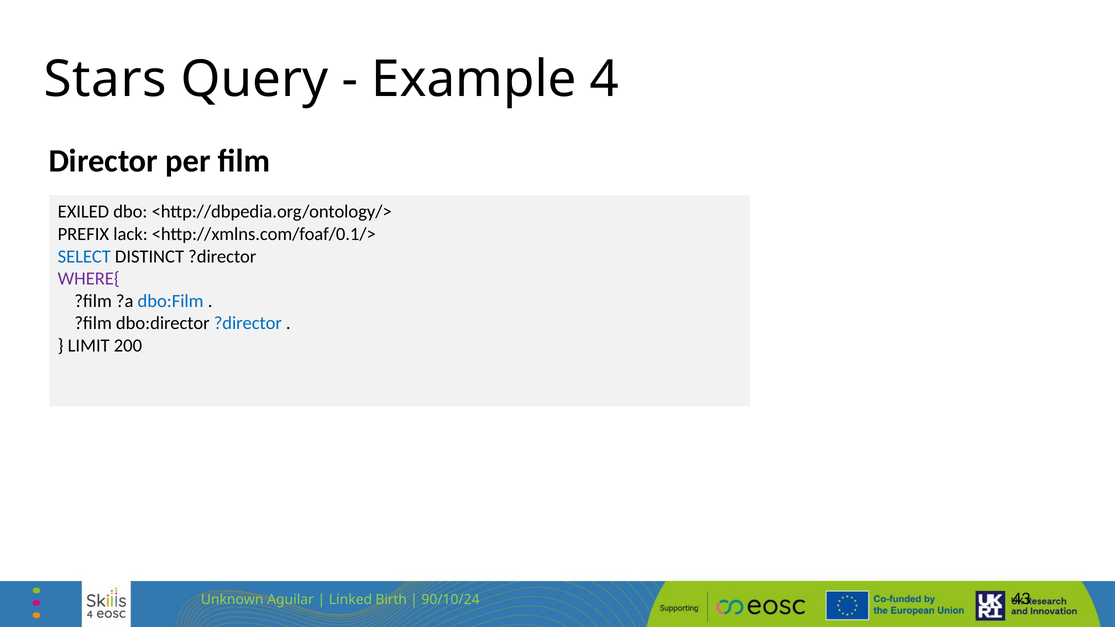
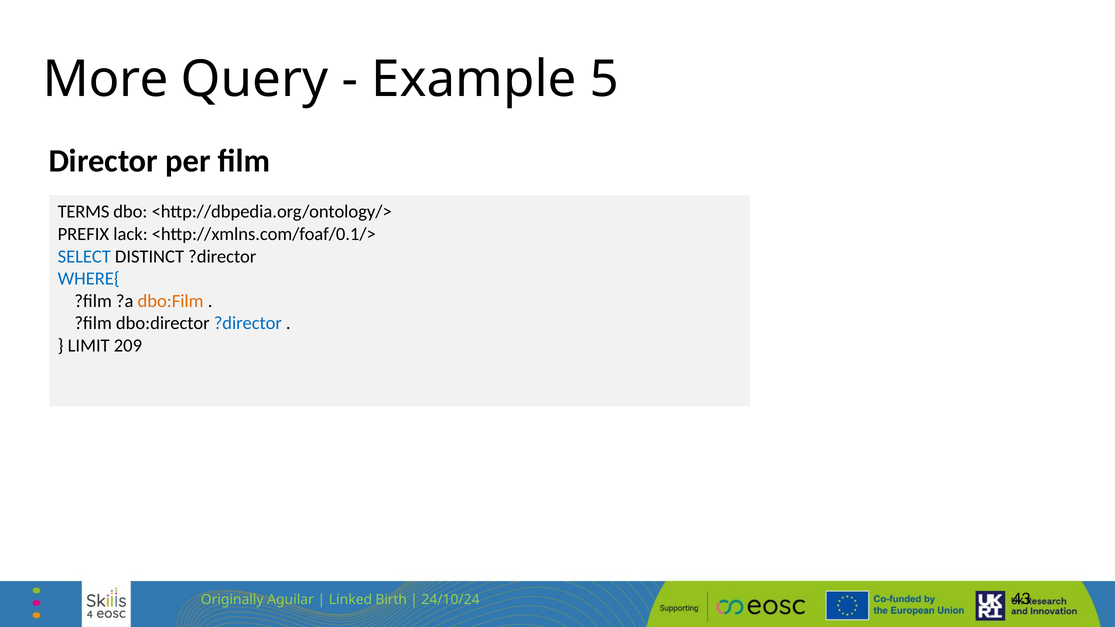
Stars: Stars -> More (106, 79)
4: 4 -> 5 (605, 79)
EXILED: EXILED -> TERMS (84, 212)
WHERE{ colour: purple -> blue (89, 279)
dbo:Film colour: blue -> orange (171, 301)
200: 200 -> 209 (128, 346)
Unknown: Unknown -> Originally (232, 600)
90/10/24: 90/10/24 -> 24/10/24 (451, 600)
